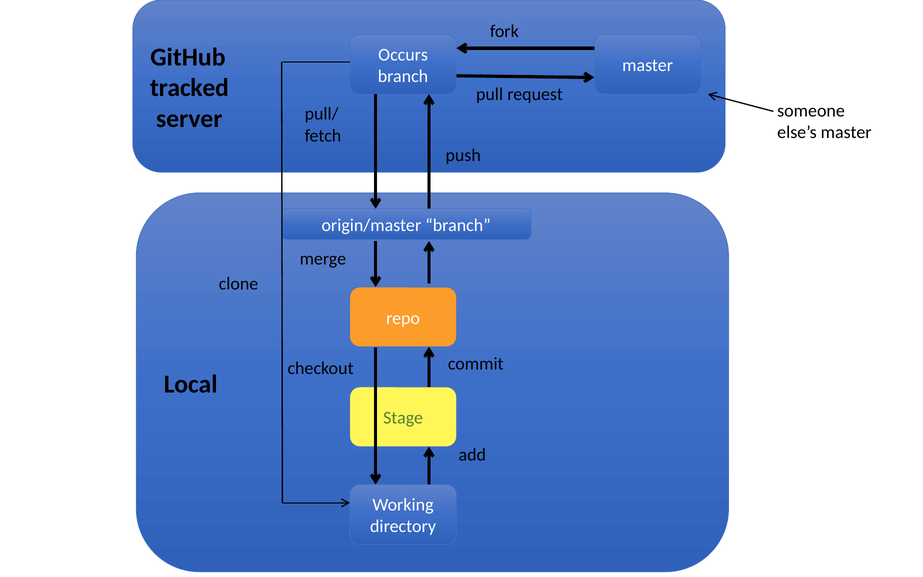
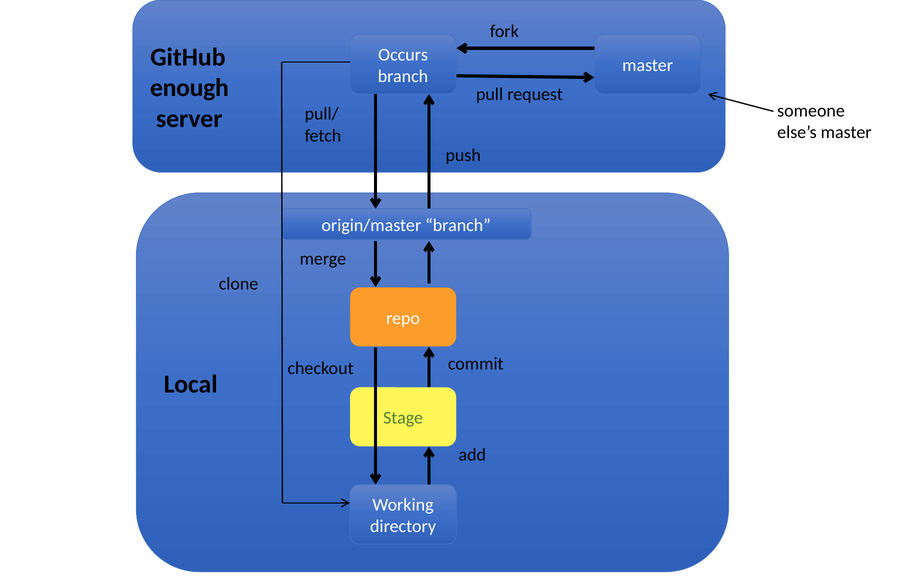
tracked: tracked -> enough (189, 88)
